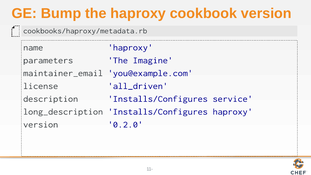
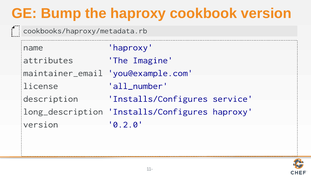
parameters: parameters -> attributes (48, 60)
all_driven: all_driven -> all_number (138, 86)
